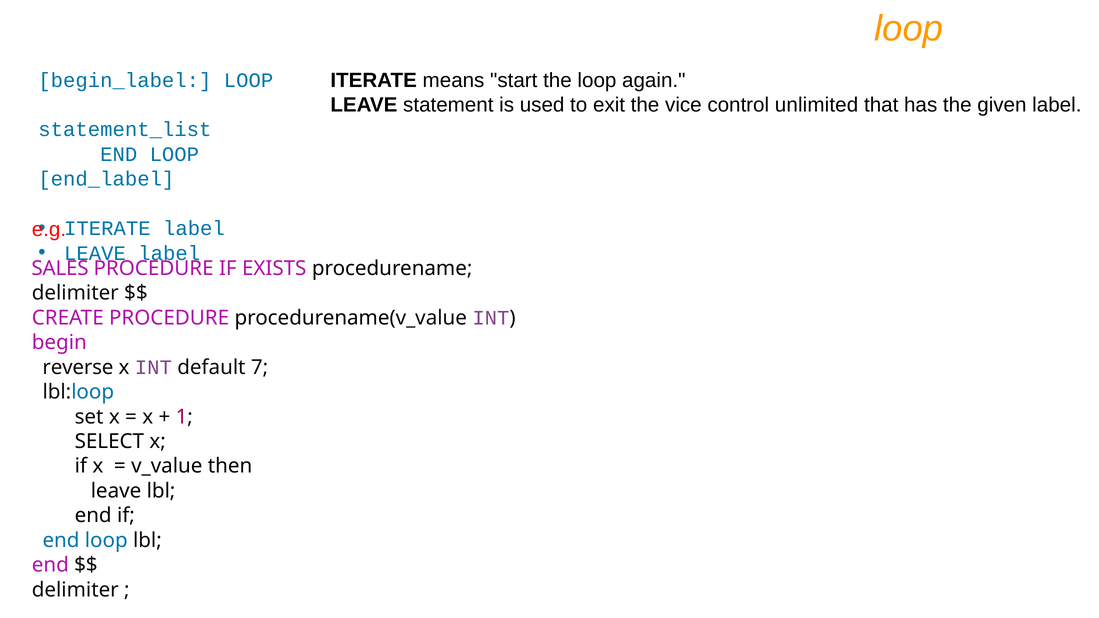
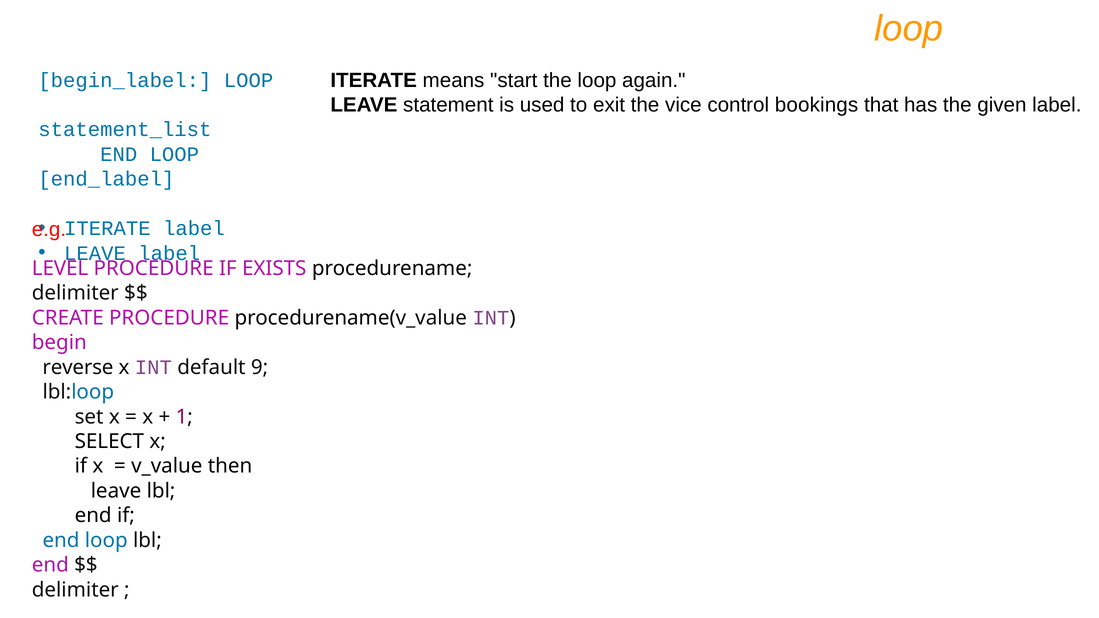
unlimited: unlimited -> bookings (817, 105)
SALES: SALES -> LEVEL (60, 269)
7: 7 -> 9 (260, 367)
